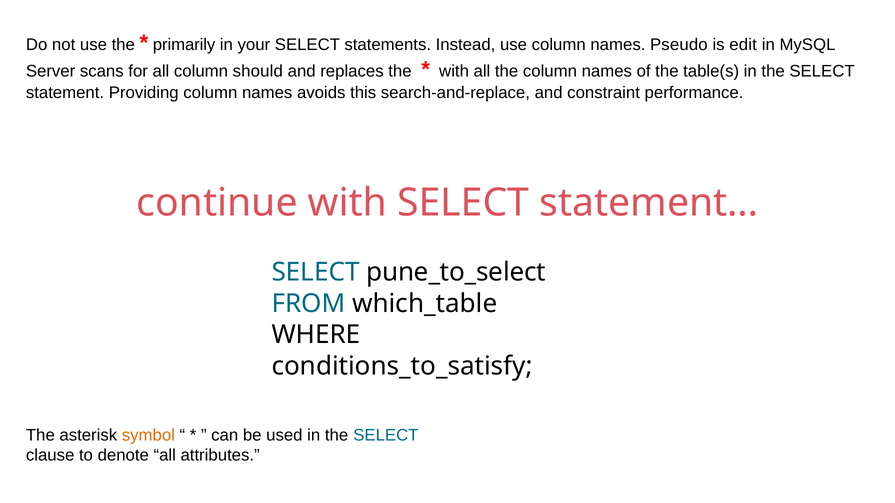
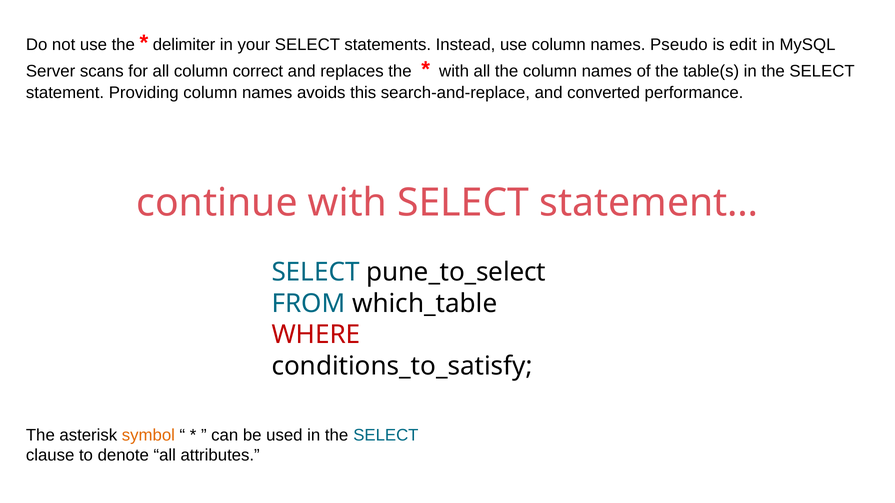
primarily: primarily -> delimiter (184, 45)
should: should -> correct (258, 71)
constraint: constraint -> converted (604, 93)
WHERE colour: black -> red (316, 335)
